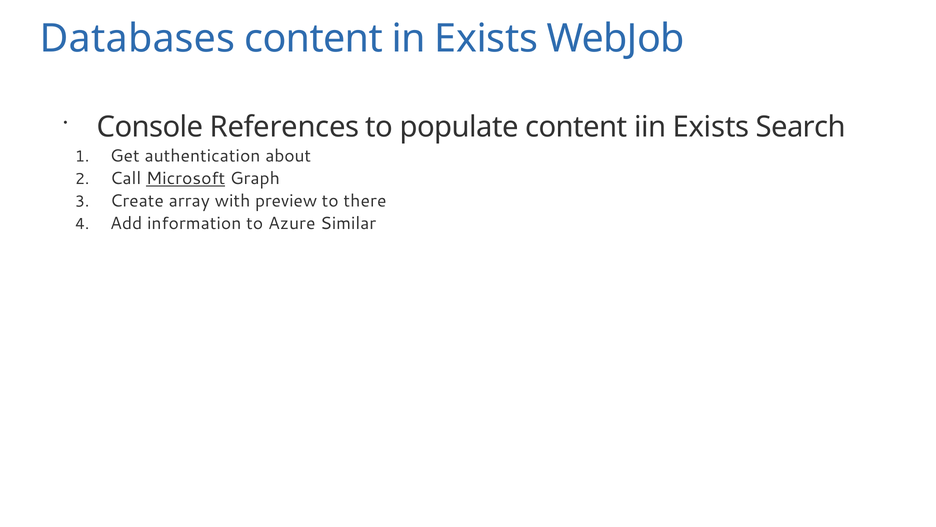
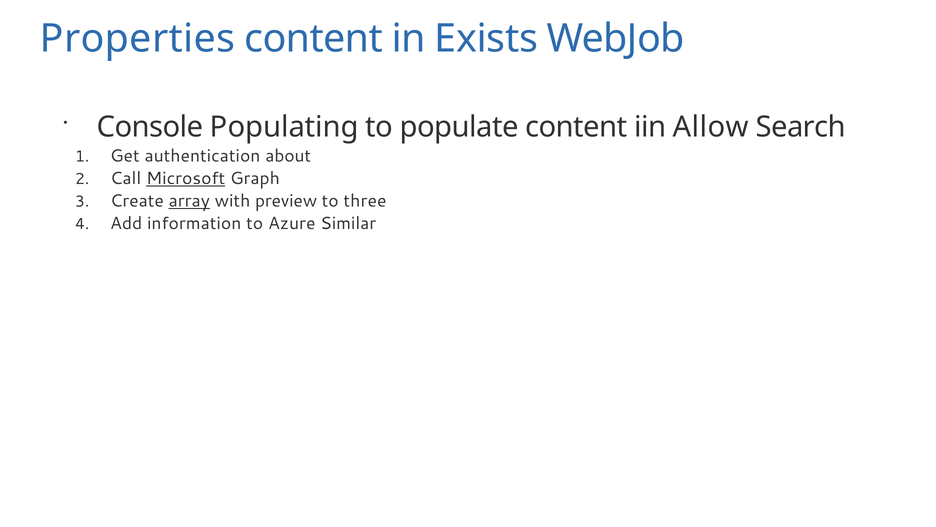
Databases: Databases -> Properties (138, 39)
References: References -> Populating (284, 127)
iin Exists: Exists -> Allow (711, 127)
array underline: none -> present (189, 201)
there: there -> three (365, 201)
